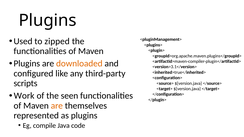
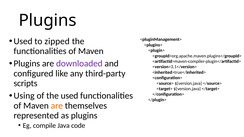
downloaded colour: orange -> purple (79, 64)
Work: Work -> Using (24, 96)
the seen: seen -> used (70, 96)
